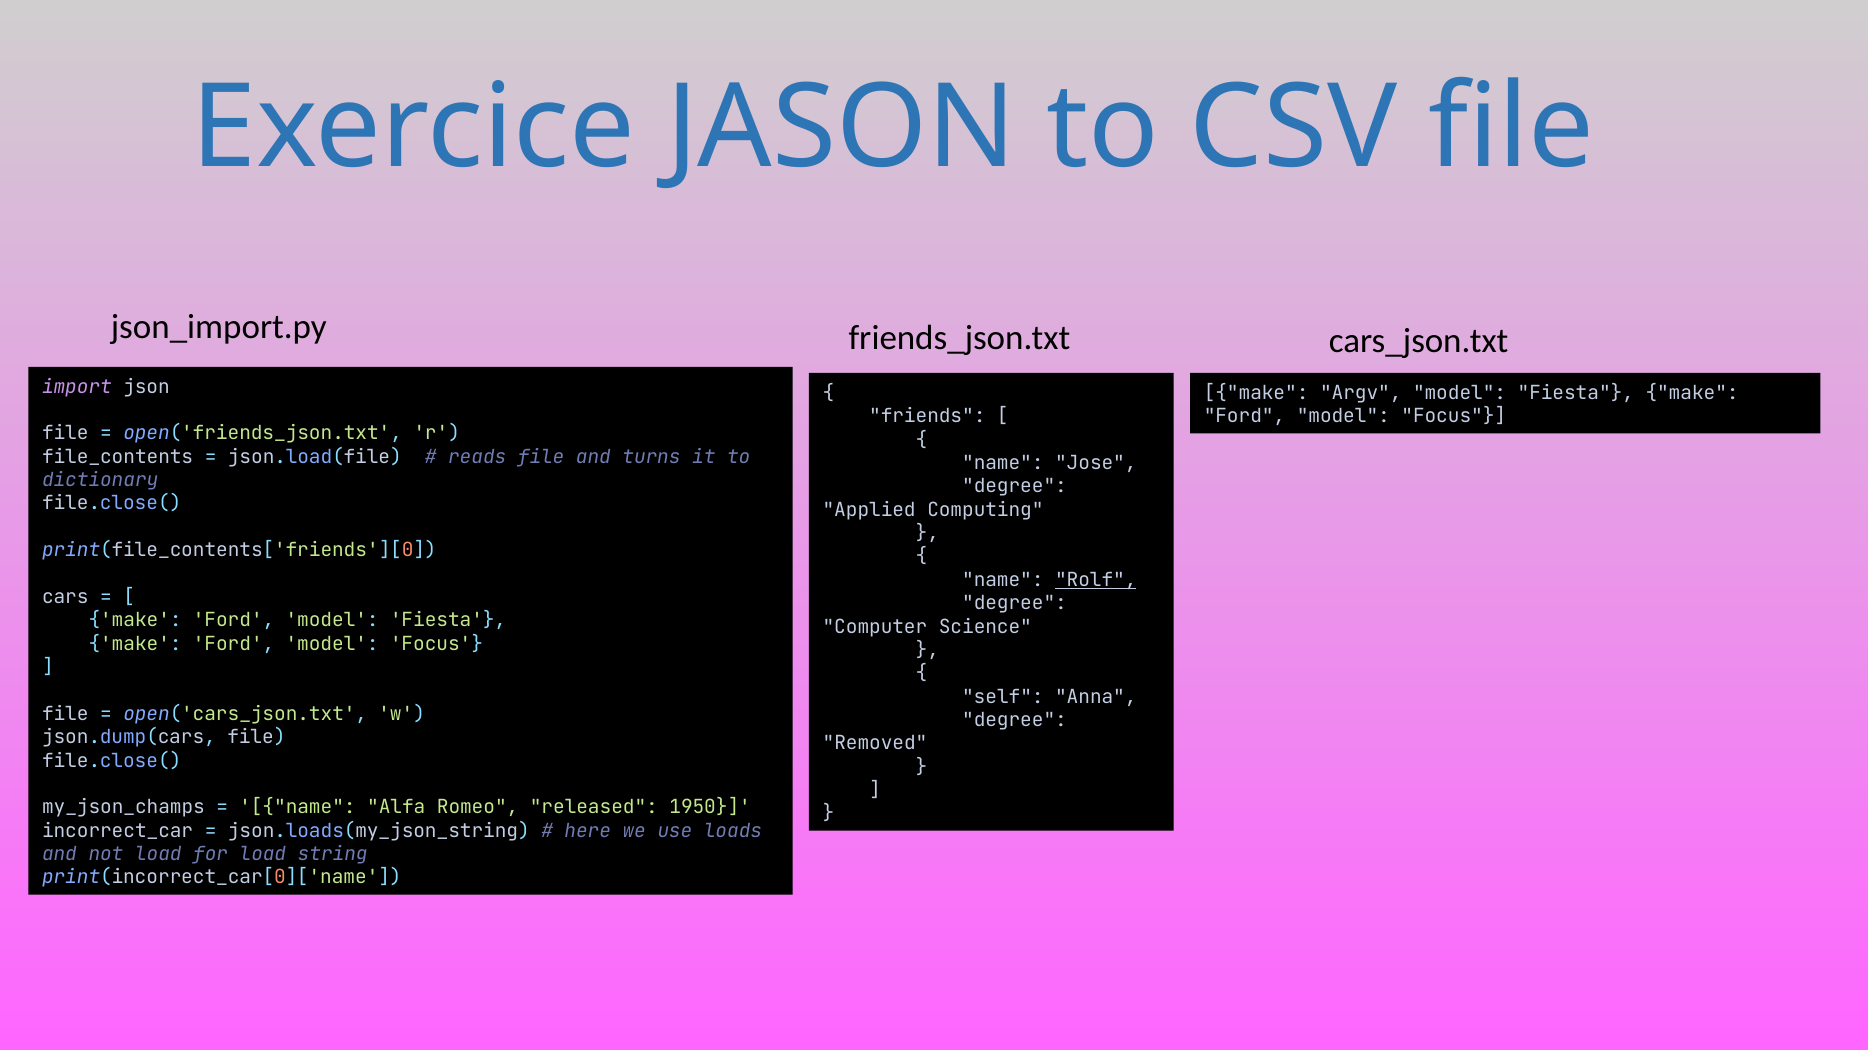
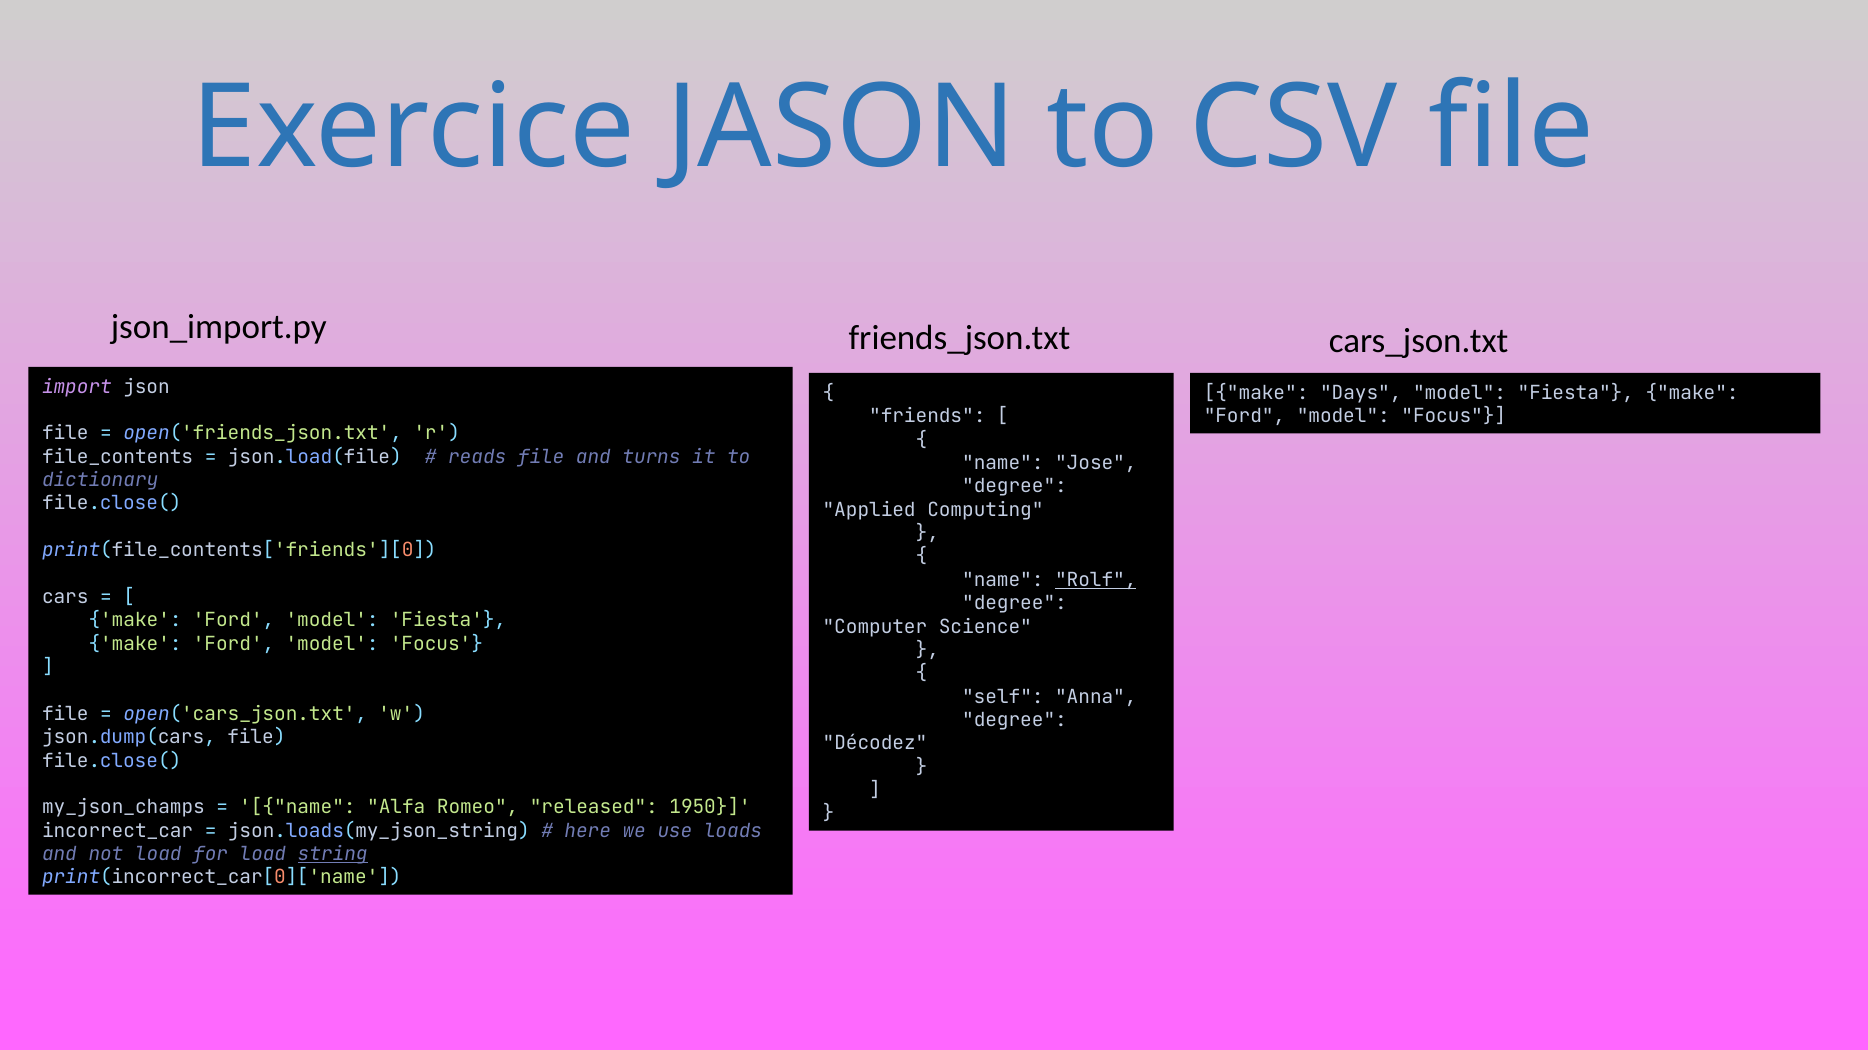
Argv: Argv -> Days (1361, 393)
Removed: Removed -> Décodez (875, 744)
string underline: none -> present (333, 855)
